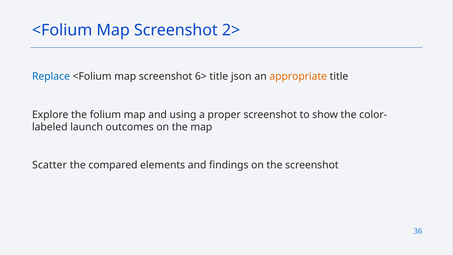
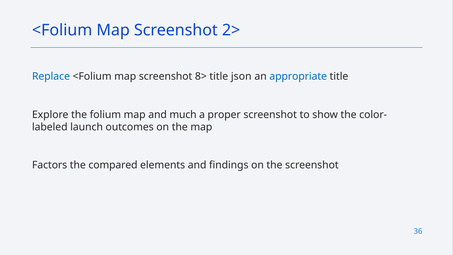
6>: 6> -> 8> (201, 76)
appropriate colour: orange -> blue (298, 76)
using: using -> much (183, 115)
Scatter: Scatter -> Factors (50, 165)
